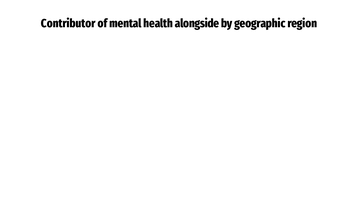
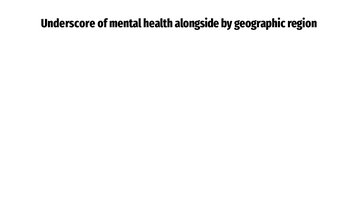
Contributor: Contributor -> Underscore (68, 23)
